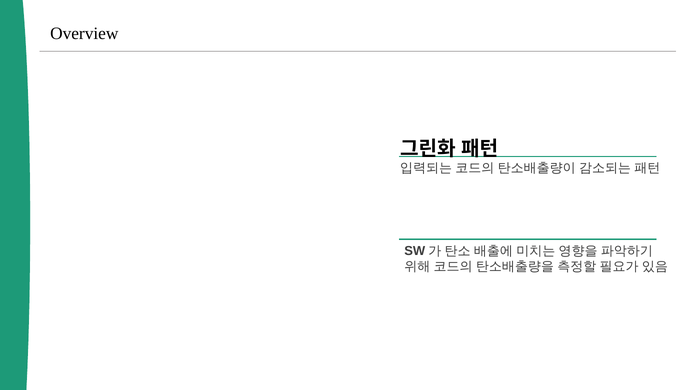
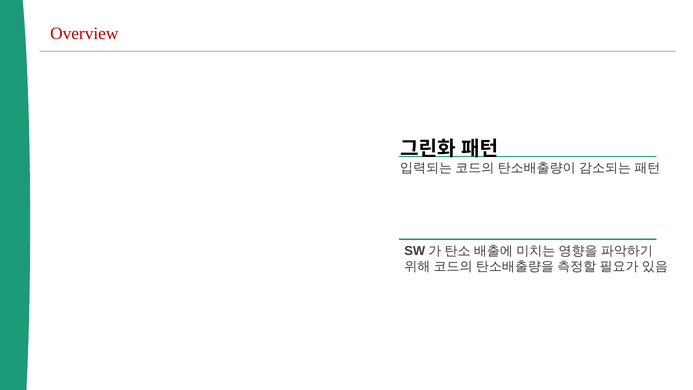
Overview colour: black -> red (84, 34)
